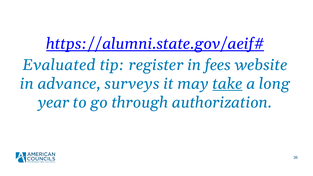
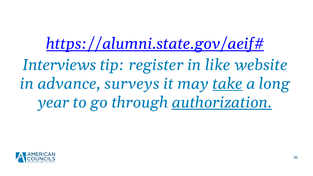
Evaluated: Evaluated -> Interviews (59, 65)
fees: fees -> like (218, 65)
authorization underline: none -> present (222, 102)
